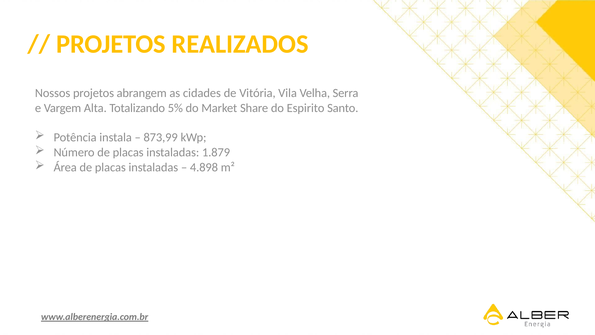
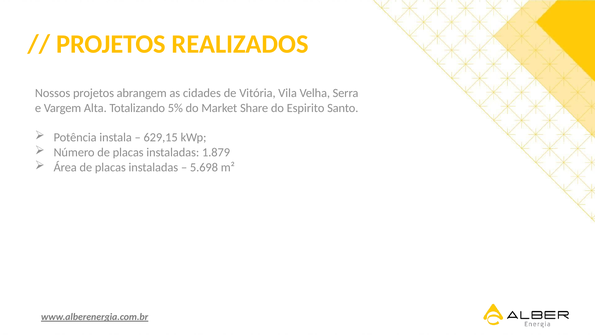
873,99: 873,99 -> 629,15 (161, 137)
4.898: 4.898 -> 5.698 (204, 167)
